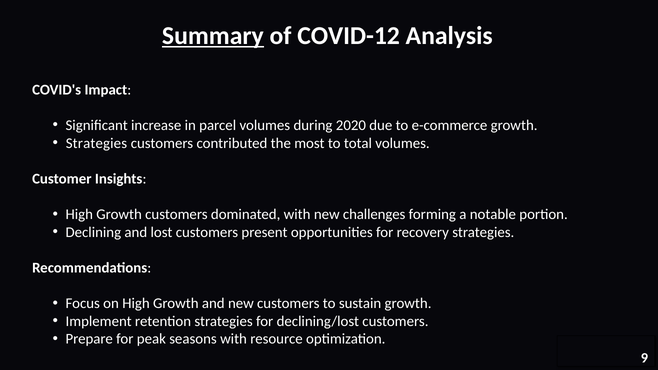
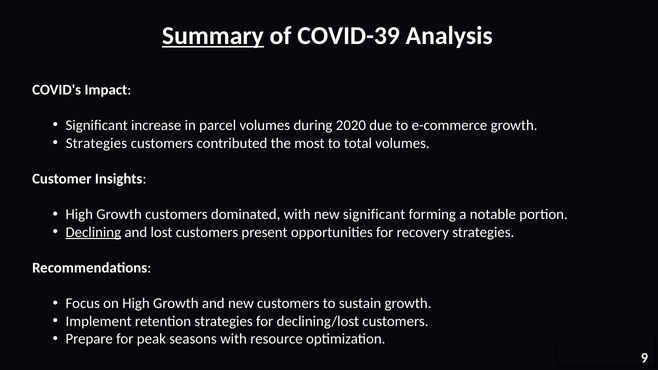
COVID-12: COVID-12 -> COVID-39 (349, 36)
new challenges: challenges -> significant (374, 214)
Declining underline: none -> present (93, 232)
